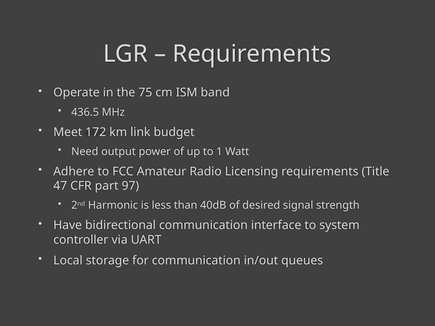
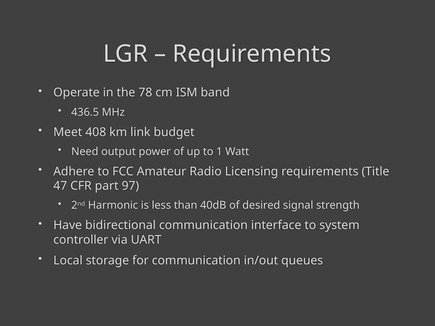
75: 75 -> 78 (145, 93)
172: 172 -> 408 (96, 132)
